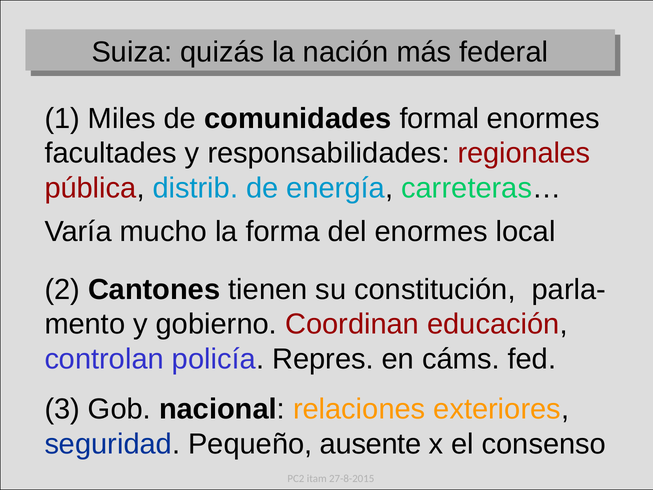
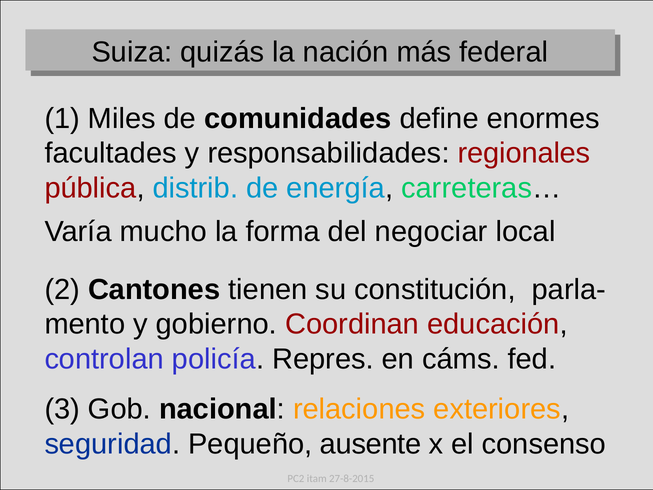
formal: formal -> define (439, 118)
del enormes: enormes -> negociar (431, 232)
